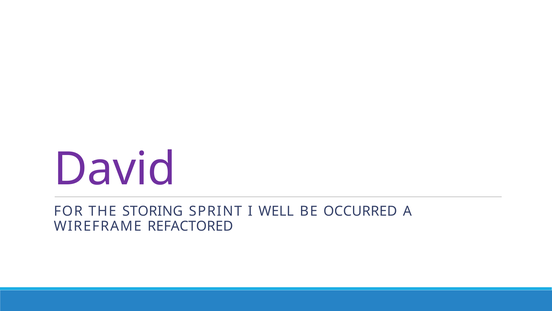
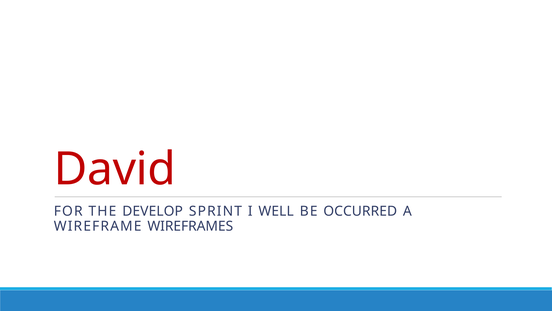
David colour: purple -> red (115, 169)
STORING: STORING -> DEVELOP (153, 211)
REFACTORED: REFACTORED -> WIREFRAMES (190, 226)
